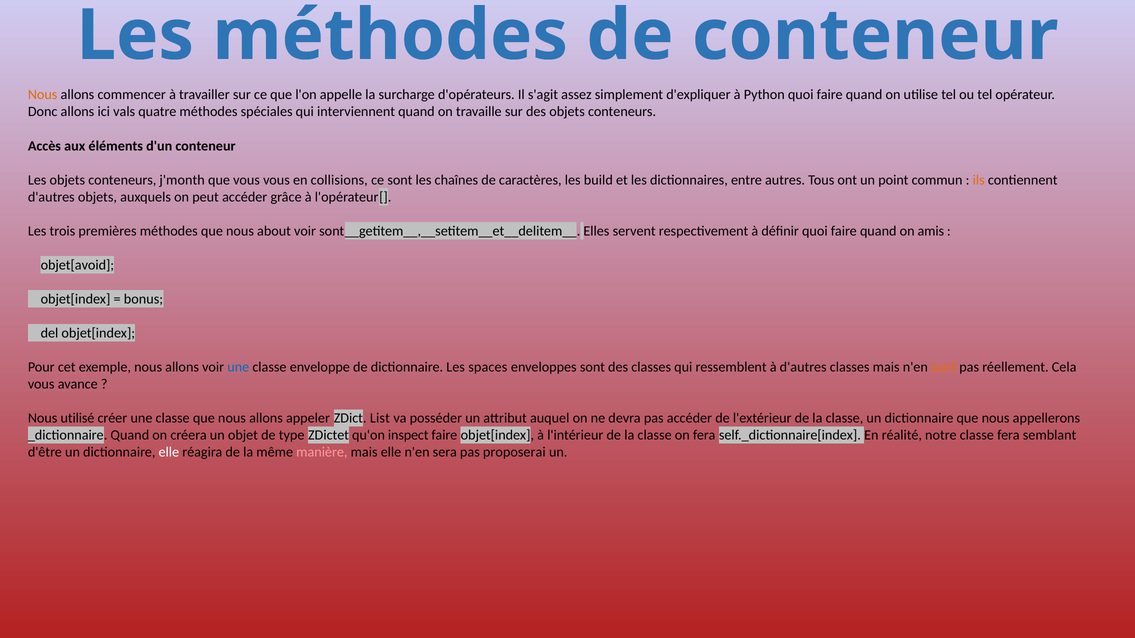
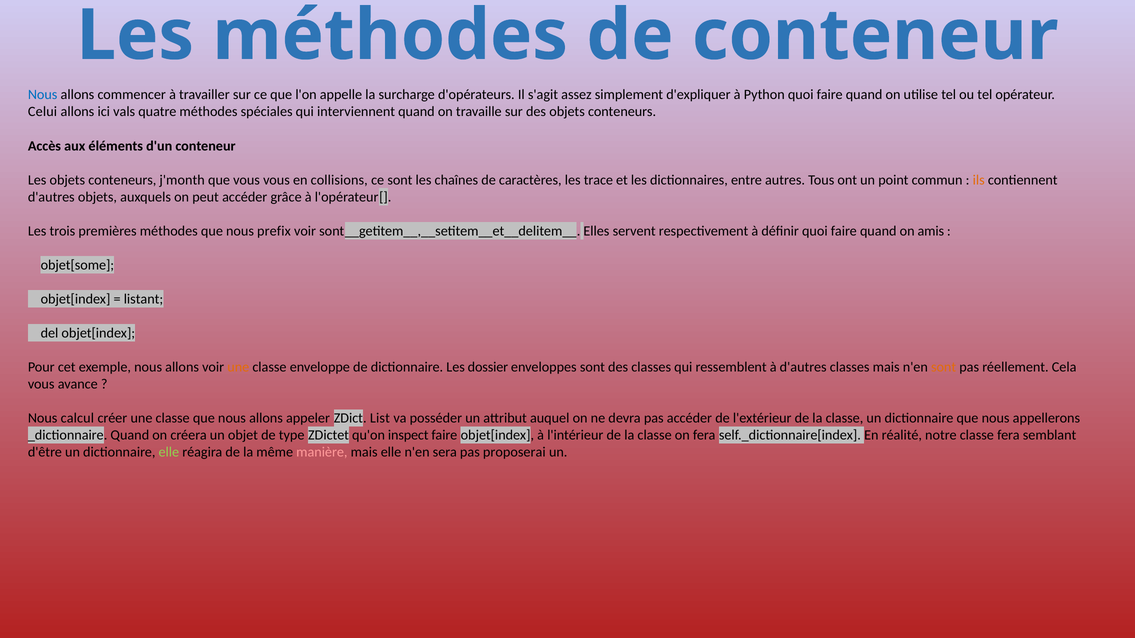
Nous colour: orange -> blue (43, 95)
Donc: Donc -> Celui (43, 112)
build: build -> trace (598, 180)
about: about -> prefix (274, 231)
objet[avoid: objet[avoid -> objet[some (77, 265)
bonus: bonus -> listant (143, 299)
une colour: blue -> orange (238, 367)
spaces: spaces -> dossier (488, 367)
utilisé: utilisé -> calcul (77, 418)
elle colour: white -> light green (169, 452)
